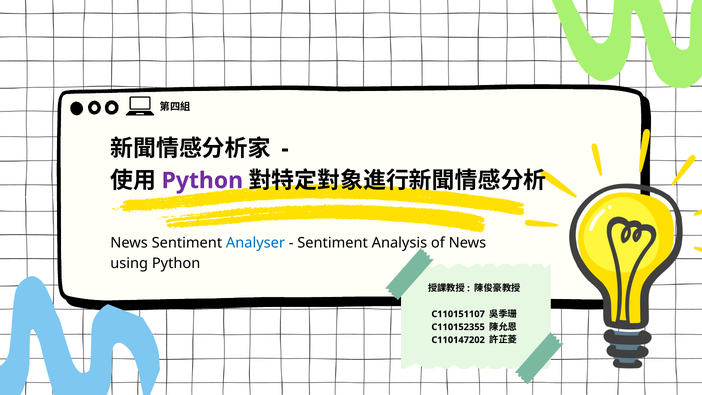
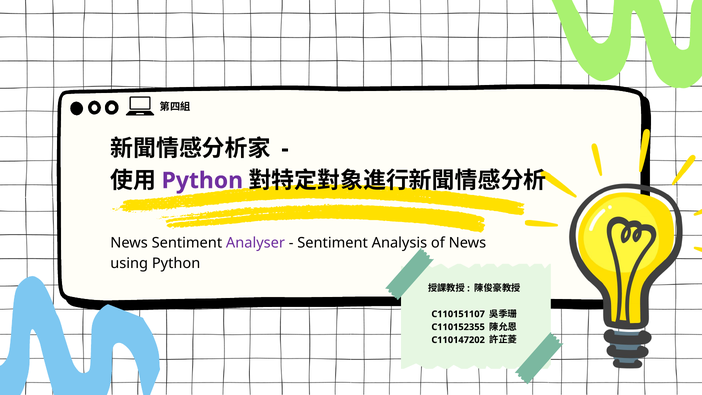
Analyser colour: blue -> purple (255, 243)
